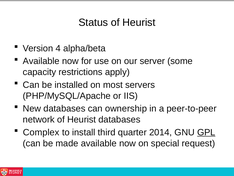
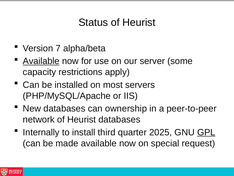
4: 4 -> 7 (58, 48)
Available underline: none -> present (41, 61)
Complex: Complex -> Internally (41, 132)
2014: 2014 -> 2025 (161, 132)
